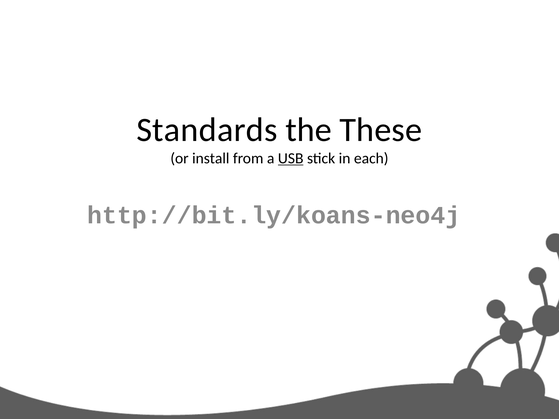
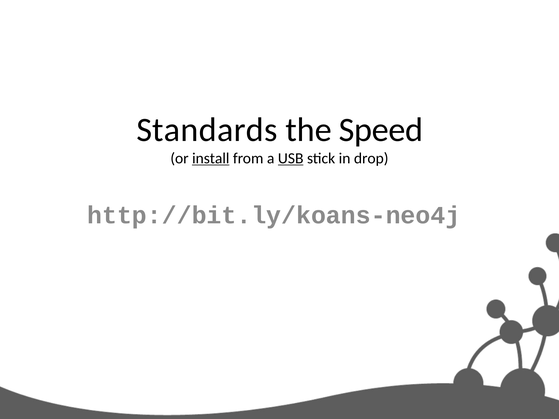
These: These -> Speed (381, 130)
install underline: none -> present (211, 158)
each: each -> drop (371, 158)
